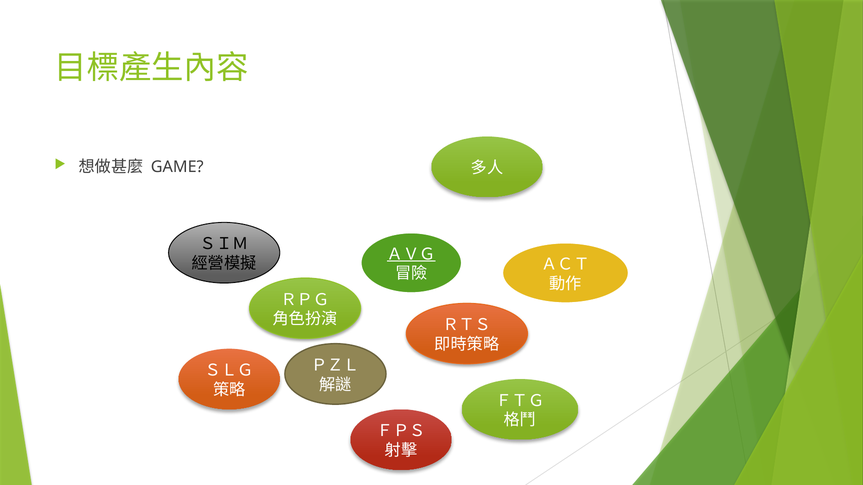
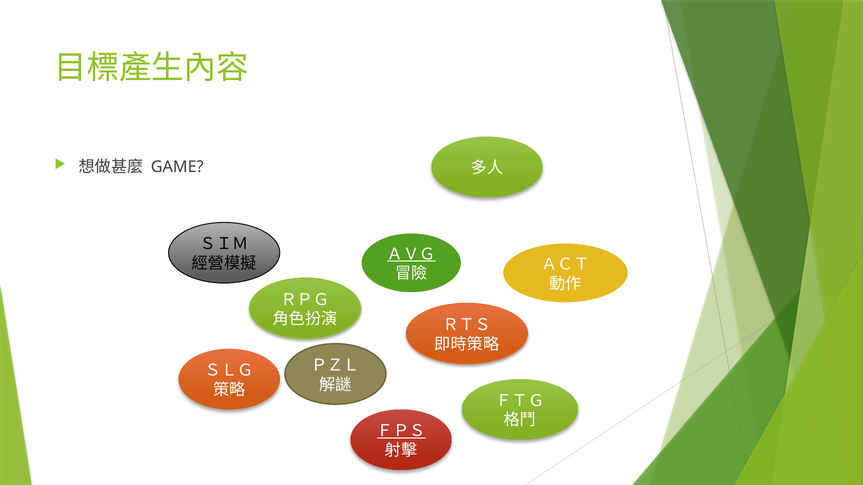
ＦＰＳ underline: none -> present (401, 431)
